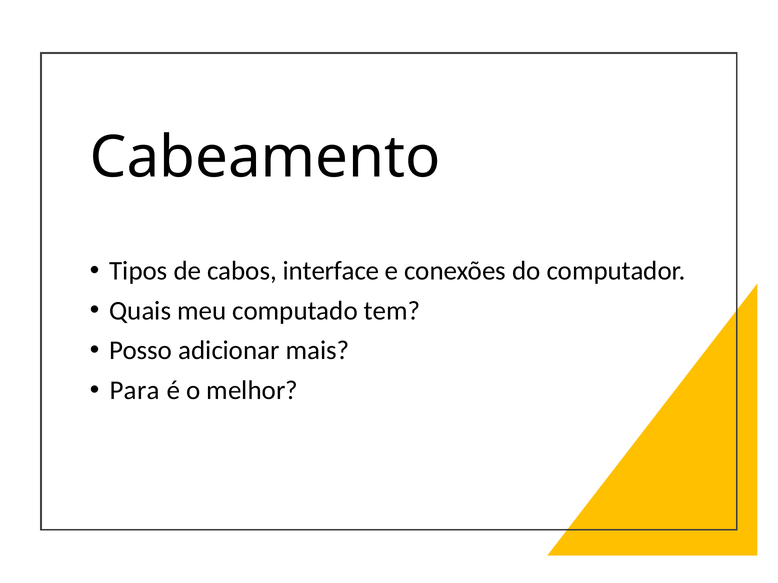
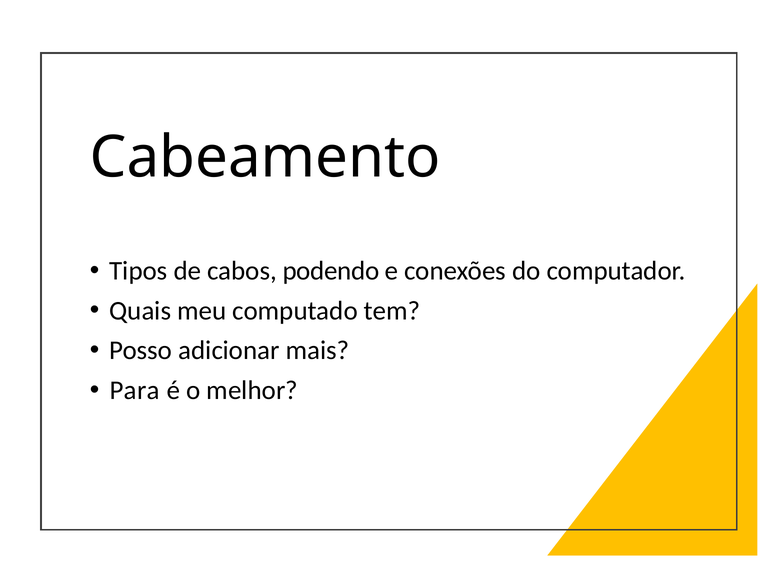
interface: interface -> podendo (331, 271)
